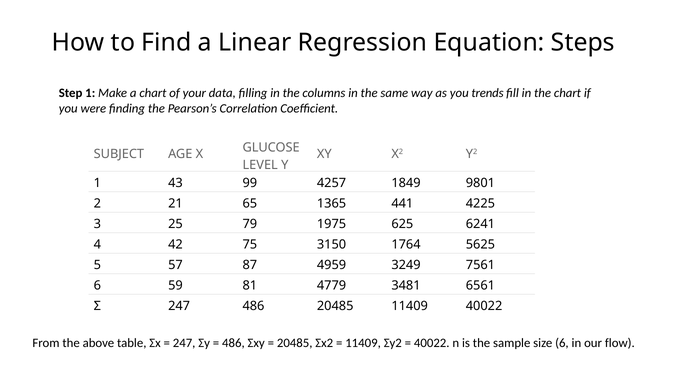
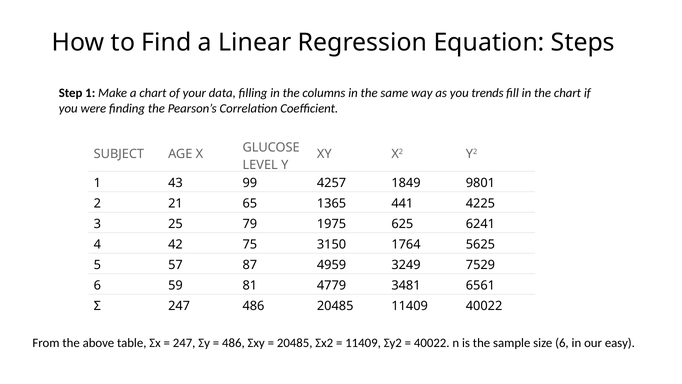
7561: 7561 -> 7529 (480, 265)
flow: flow -> easy (620, 343)
